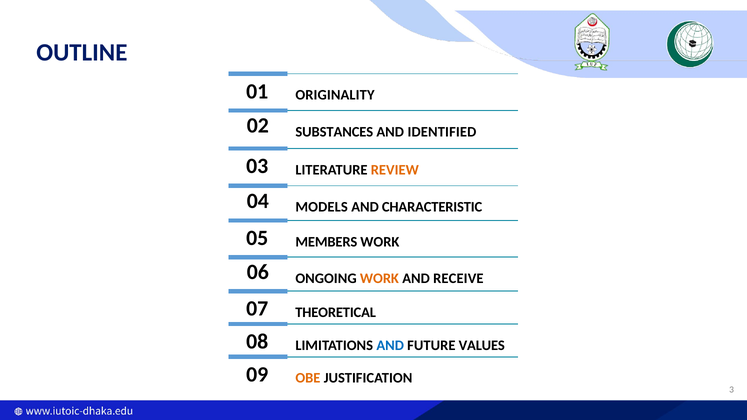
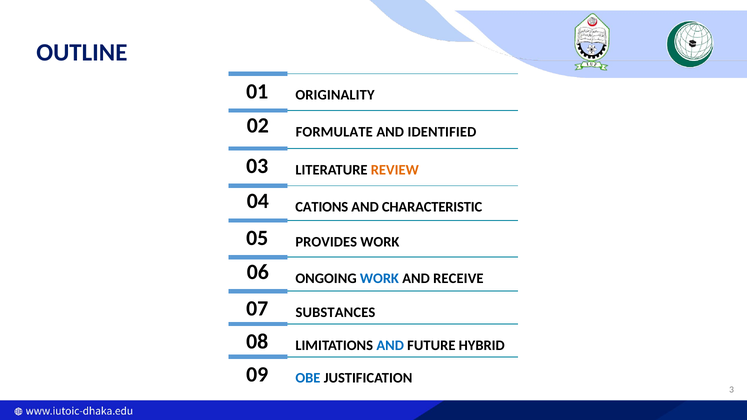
SUBSTANCES: SUBSTANCES -> FORMULATE (334, 132)
MODELS: MODELS -> CATIONS (322, 207)
MEMBERS: MEMBERS -> PROVIDES (326, 242)
WORK colour: orange -> blue (379, 278)
THEORETICAL: THEORETICAL -> SUBSTANCES (335, 313)
VALUES: VALUES -> HYBRID (482, 345)
OBE colour: orange -> blue (308, 378)
